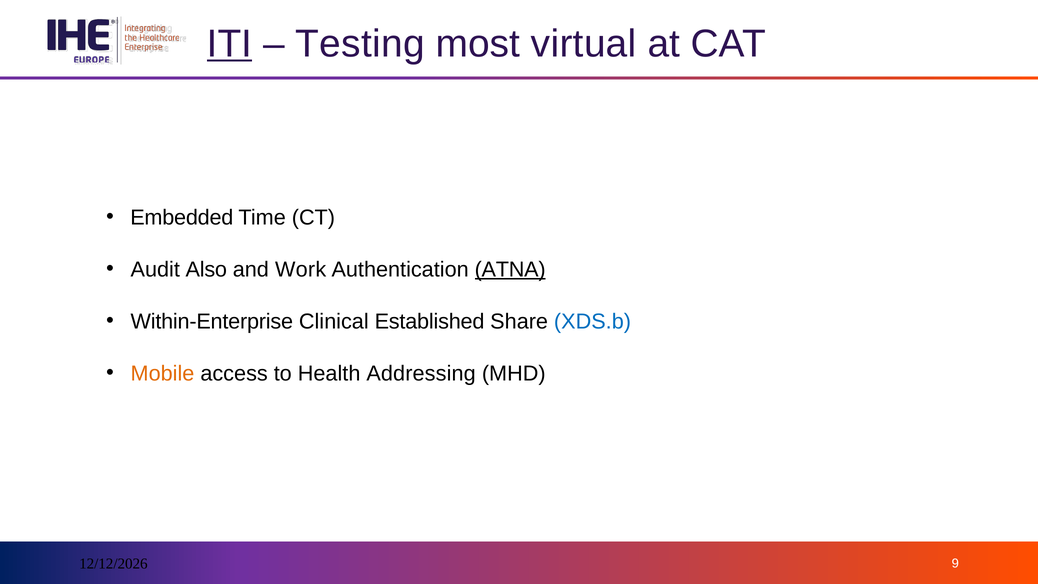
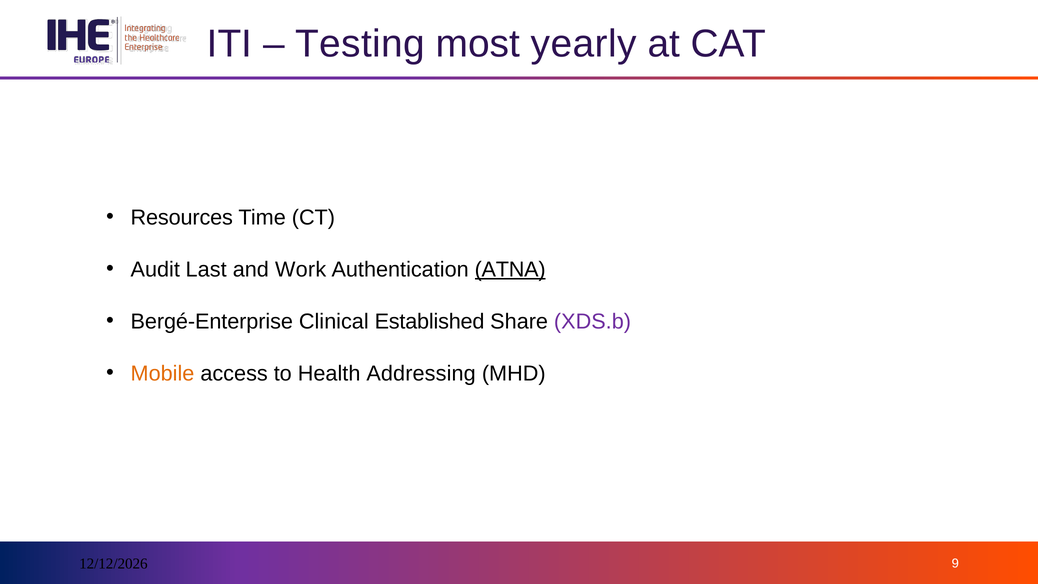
ITI underline: present -> none (230, 44)
virtual: virtual -> yearly (584, 44)
Embedded: Embedded -> Resources (182, 218)
Also: Also -> Last (206, 269)
Within-Enterprise: Within-Enterprise -> Bergé-Enterprise (212, 321)
XDS.b colour: blue -> purple (592, 321)
